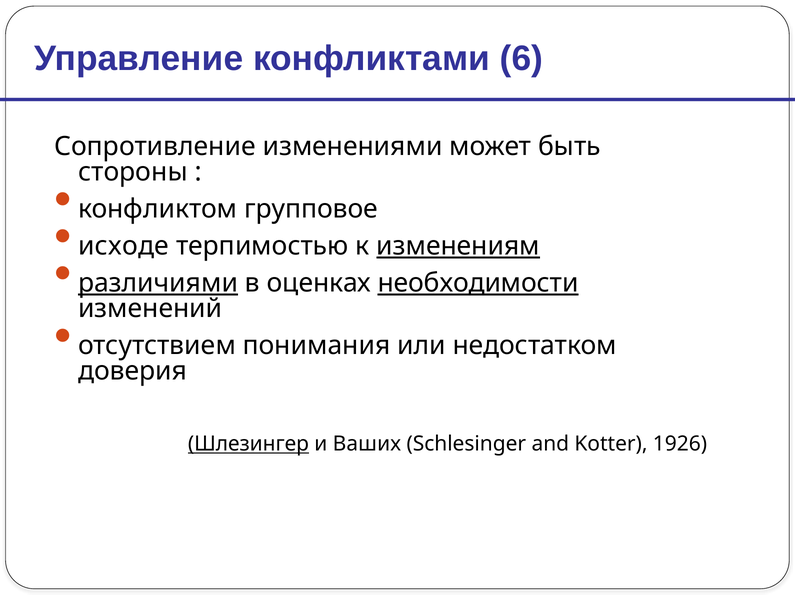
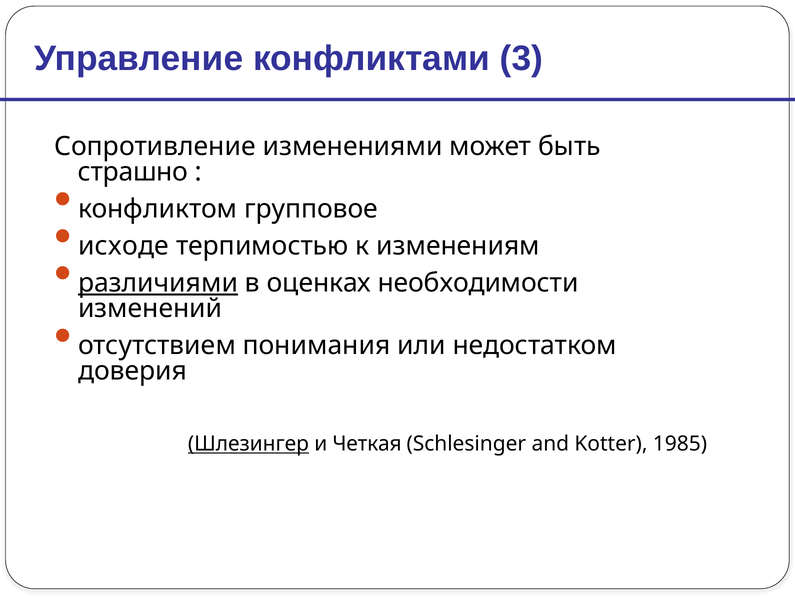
6: 6 -> 3 (521, 59)
стороны: стороны -> страшно (133, 172)
изменениям underline: present -> none (458, 246)
необходимости underline: present -> none (478, 283)
Ваших: Ваших -> Четкая (367, 443)
1926: 1926 -> 1985 (680, 443)
